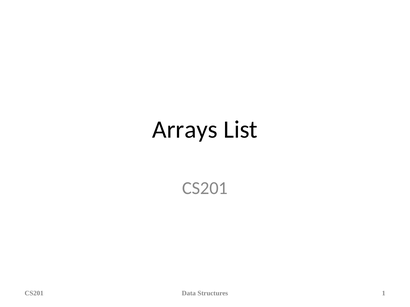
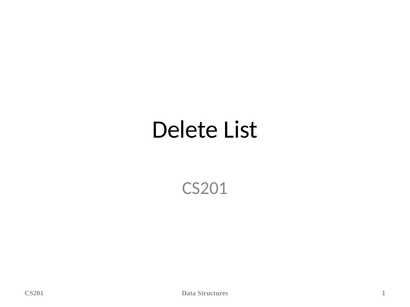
Arrays: Arrays -> Delete (185, 130)
